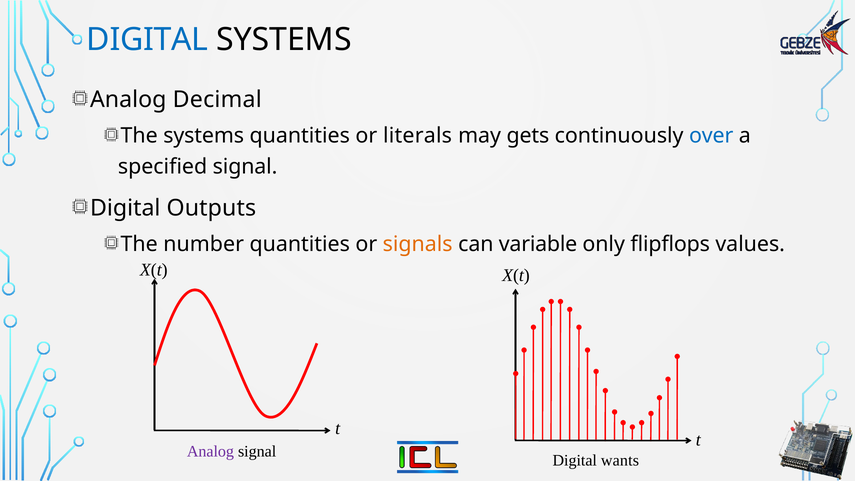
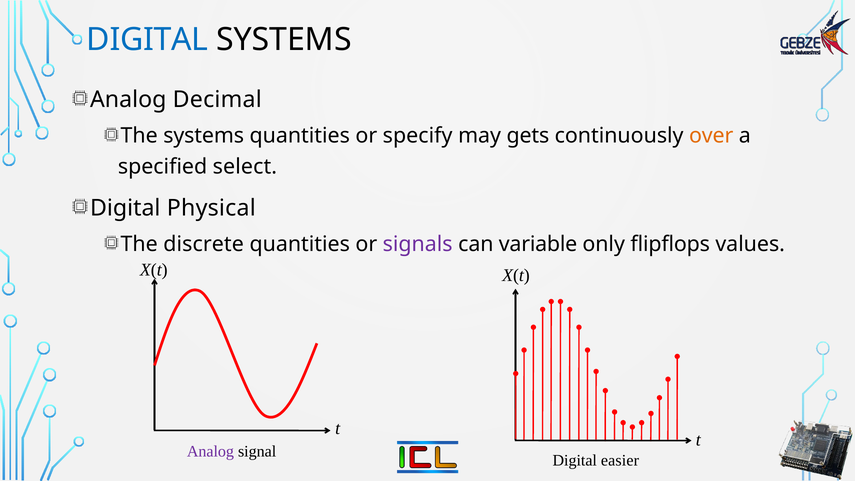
literals: literals -> specify (418, 136)
over colour: blue -> orange (711, 136)
specified signal: signal -> select (245, 167)
Outputs: Outputs -> Physical (211, 208)
number: number -> discrete (204, 244)
signals colour: orange -> purple (418, 244)
wants: wants -> easier (620, 460)
